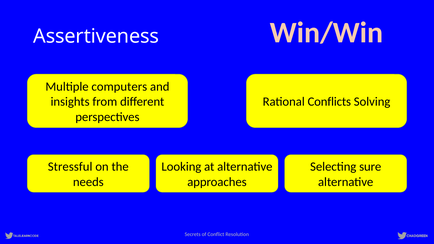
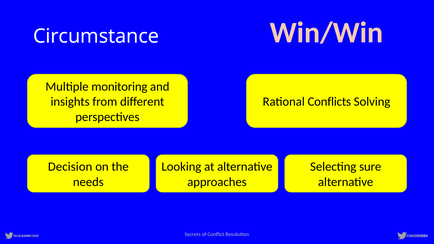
Assertiveness: Assertiveness -> Circumstance (96, 36)
computers: computers -> monitoring (119, 87)
Stressful: Stressful -> Decision (70, 167)
